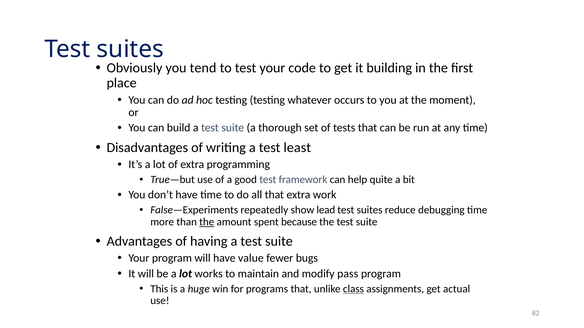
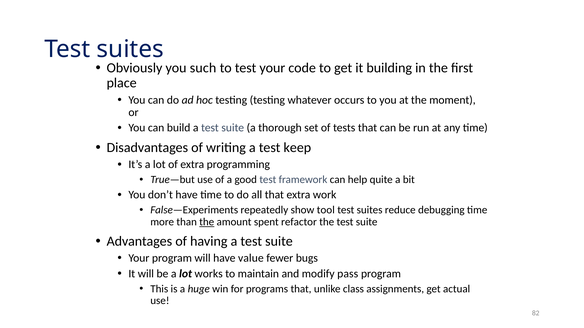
tend: tend -> such (203, 68)
least: least -> keep (297, 148)
lead: lead -> tool (326, 210)
because: because -> refactor (299, 222)
class underline: present -> none (353, 289)
